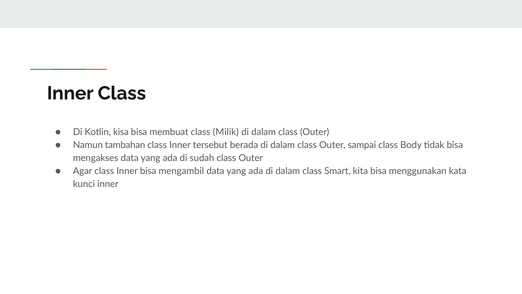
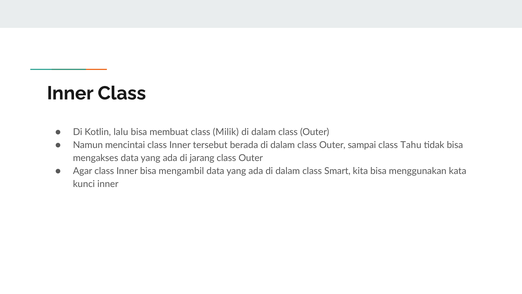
kisa: kisa -> lalu (121, 132)
tambahan: tambahan -> mencintai (125, 145)
Body: Body -> Tahu (411, 145)
sudah: sudah -> jarang (202, 158)
